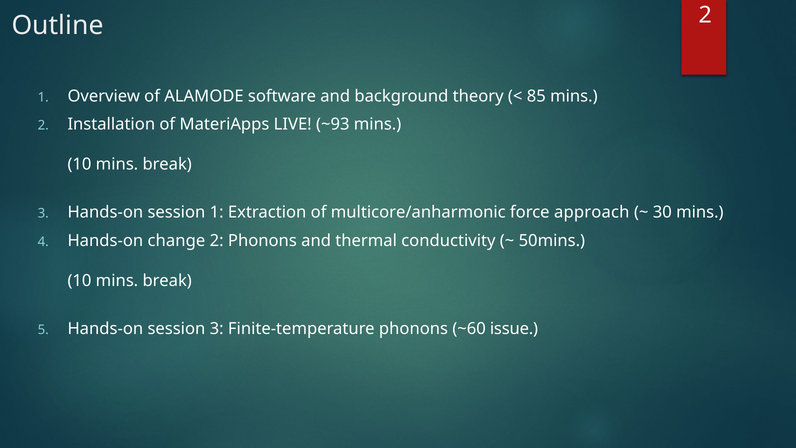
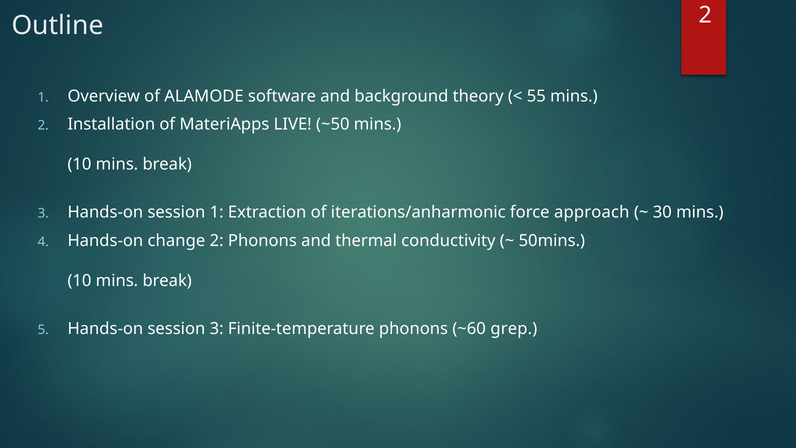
85: 85 -> 55 (536, 96)
~93: ~93 -> ~50 (333, 124)
multicore/anharmonic: multicore/anharmonic -> iterations/anharmonic (418, 212)
issue: issue -> grep (514, 329)
